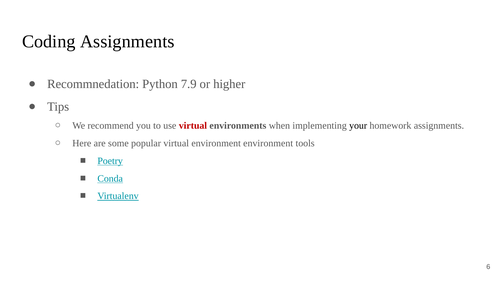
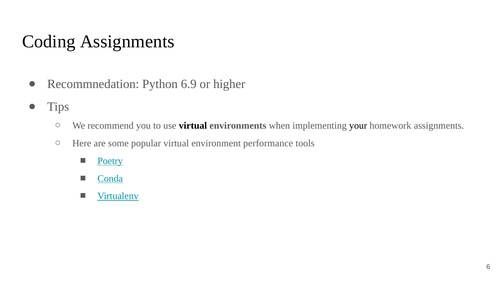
7.9: 7.9 -> 6.9 (189, 84)
virtual colour: red -> black (193, 126)
environment environment: environment -> performance (268, 144)
